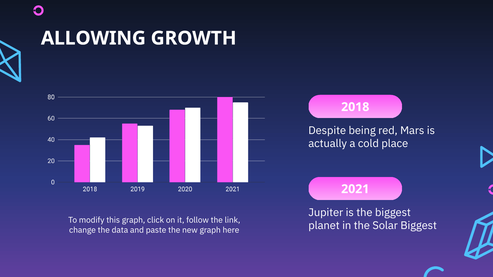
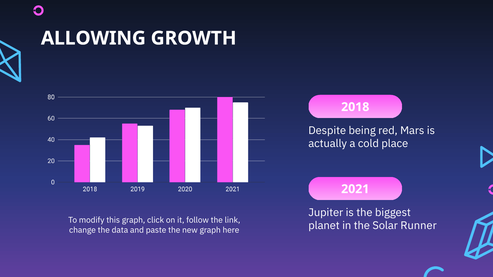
Solar Biggest: Biggest -> Runner (419, 226)
